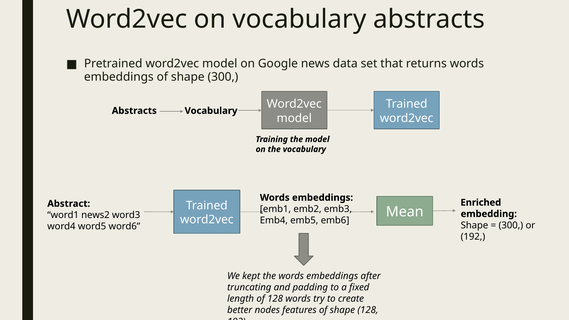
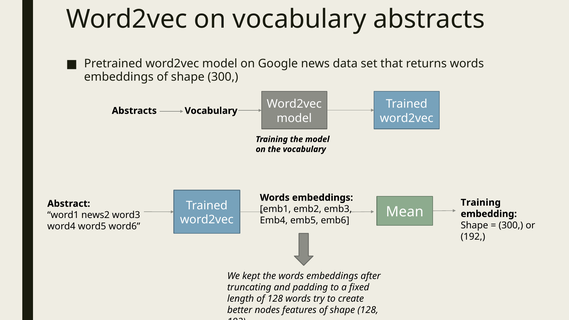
Enriched: Enriched -> Training (481, 203)
